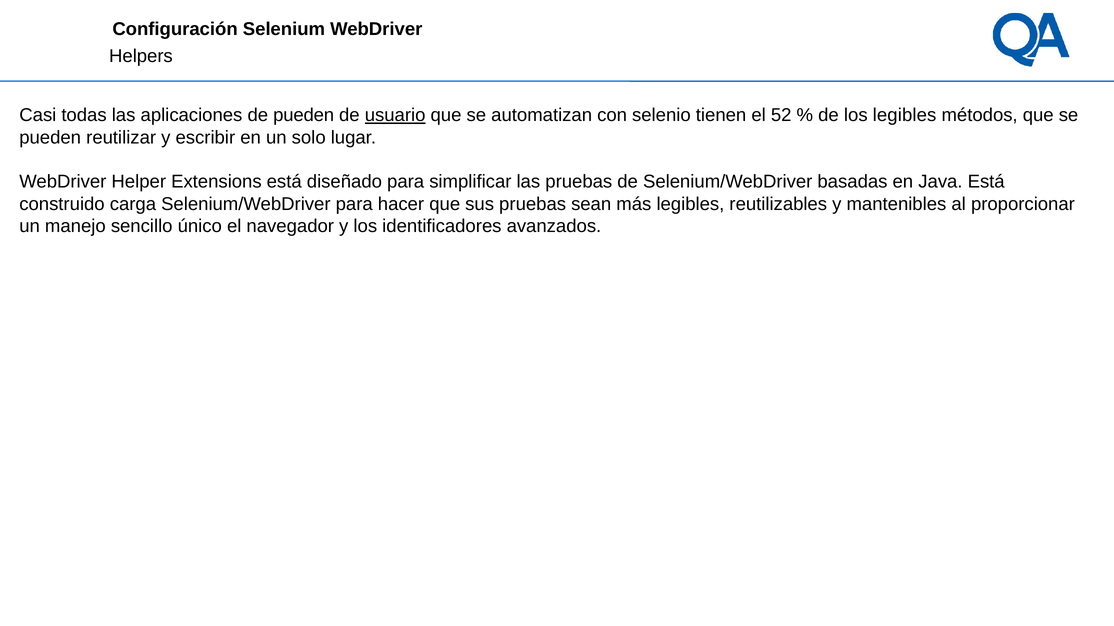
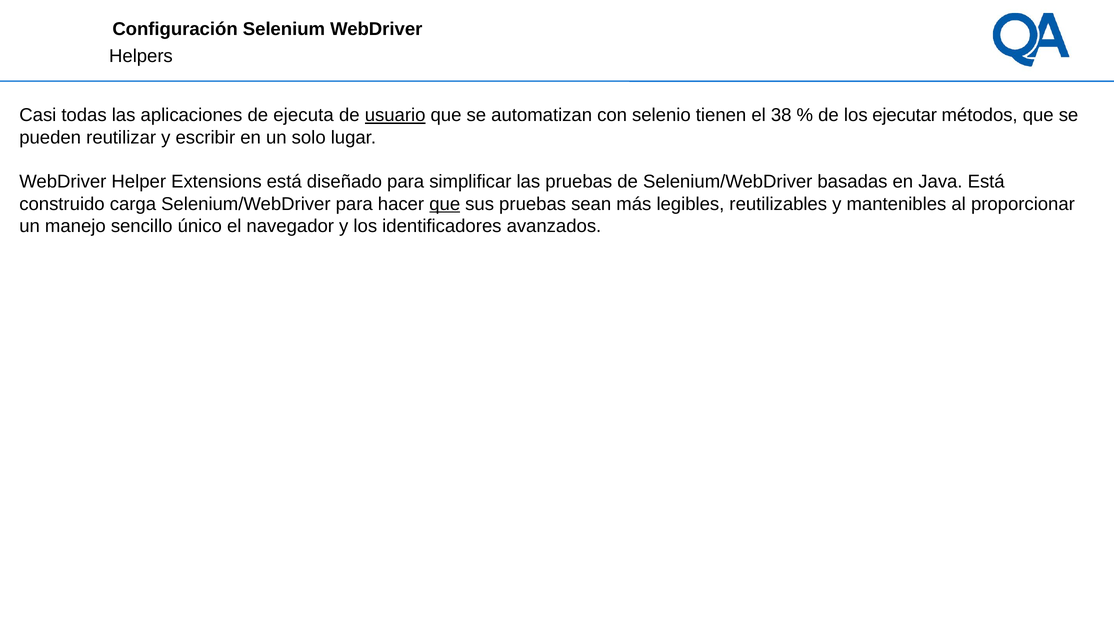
de pueden: pueden -> ejecuta (304, 115)
52: 52 -> 38 (781, 115)
los legibles: legibles -> ejecutar (905, 115)
que underline: none -> present (445, 204)
